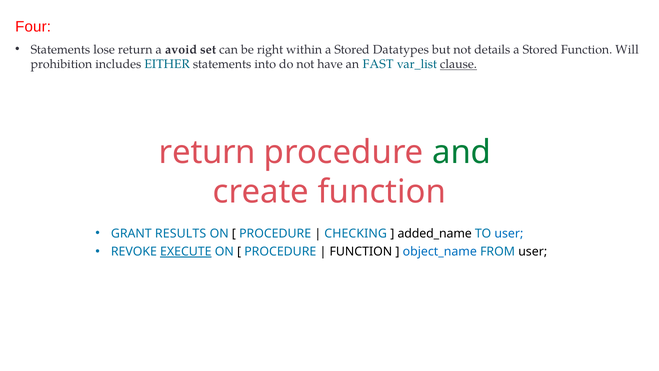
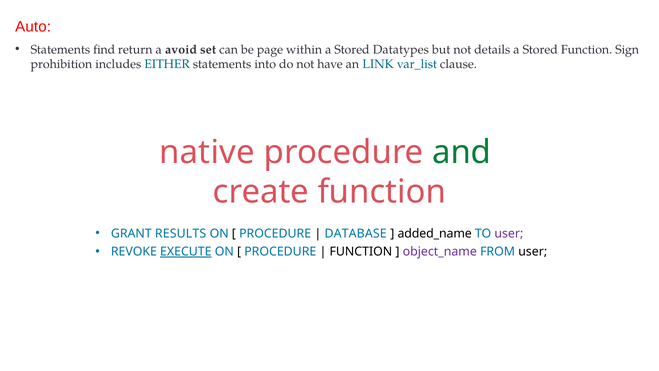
Four: Four -> Auto (33, 27)
lose: lose -> find (104, 49)
right: right -> page (270, 49)
Will: Will -> Sign (627, 49)
FAST: FAST -> LINK (378, 64)
clause underline: present -> none (458, 64)
return: return -> native (207, 152)
CHECKING: CHECKING -> DATABASE (356, 233)
user colour: blue -> purple (509, 233)
object_name colour: blue -> purple (440, 251)
